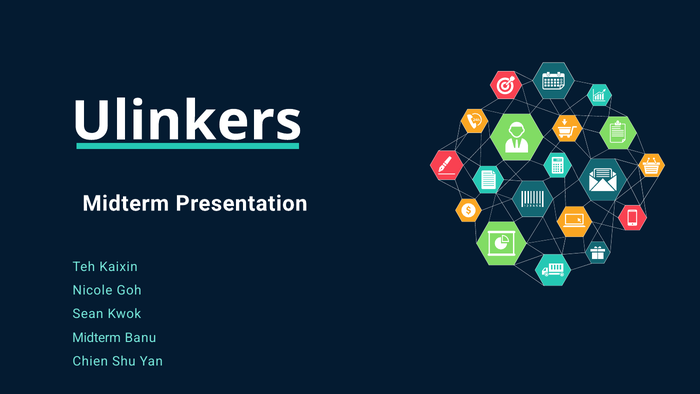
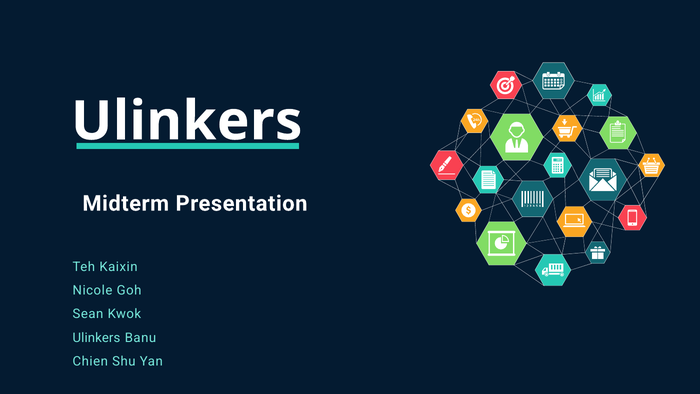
Midterm: Midterm -> Ulinkers (96, 338)
